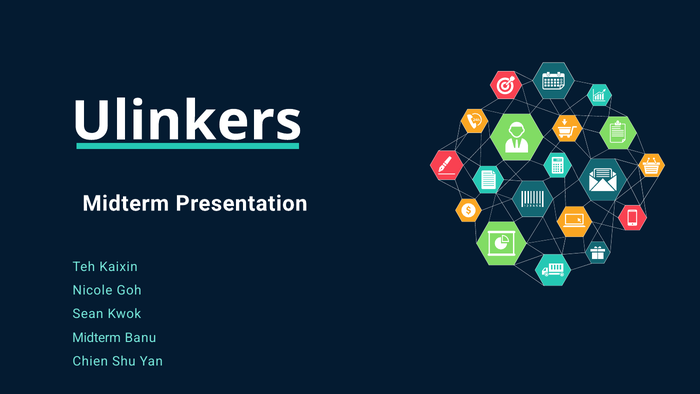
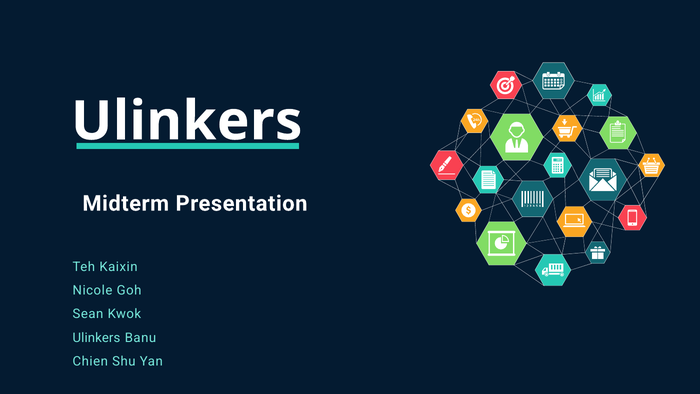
Midterm: Midterm -> Ulinkers (96, 338)
